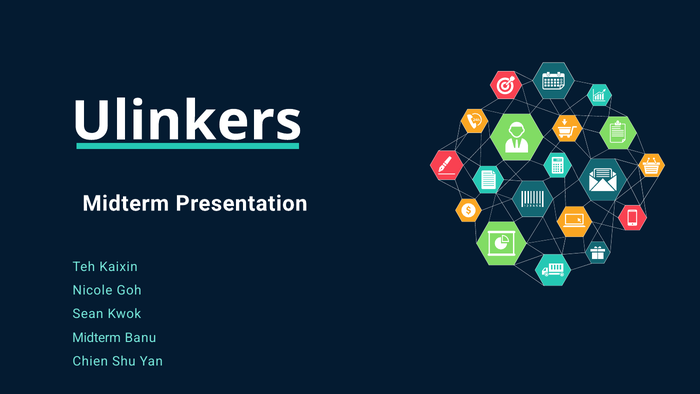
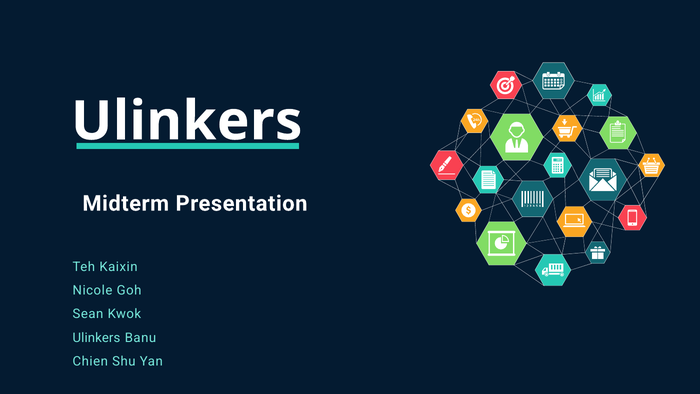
Midterm: Midterm -> Ulinkers (96, 338)
